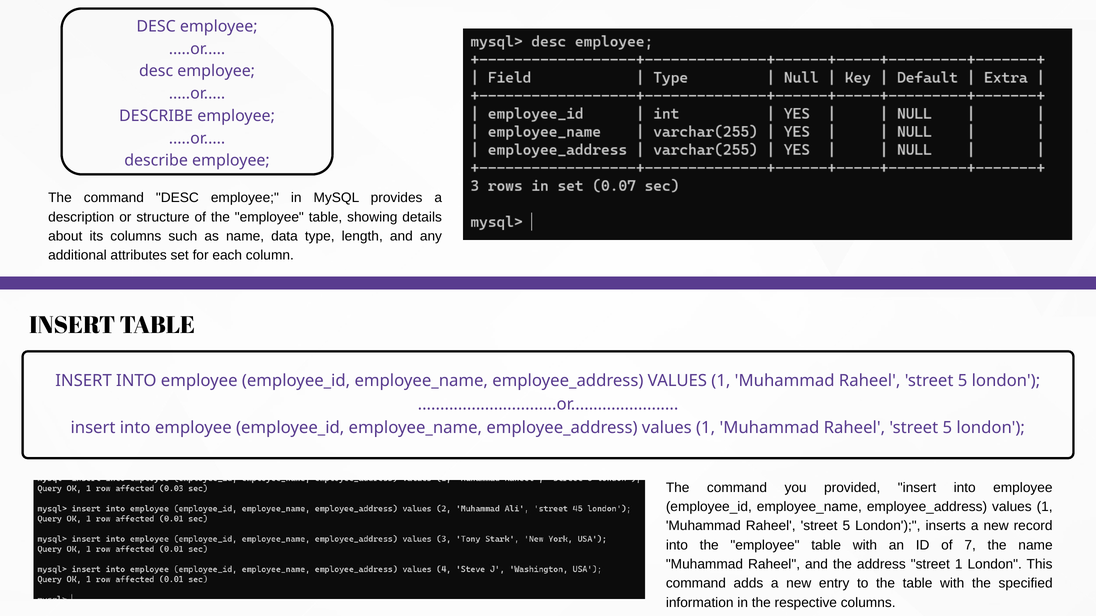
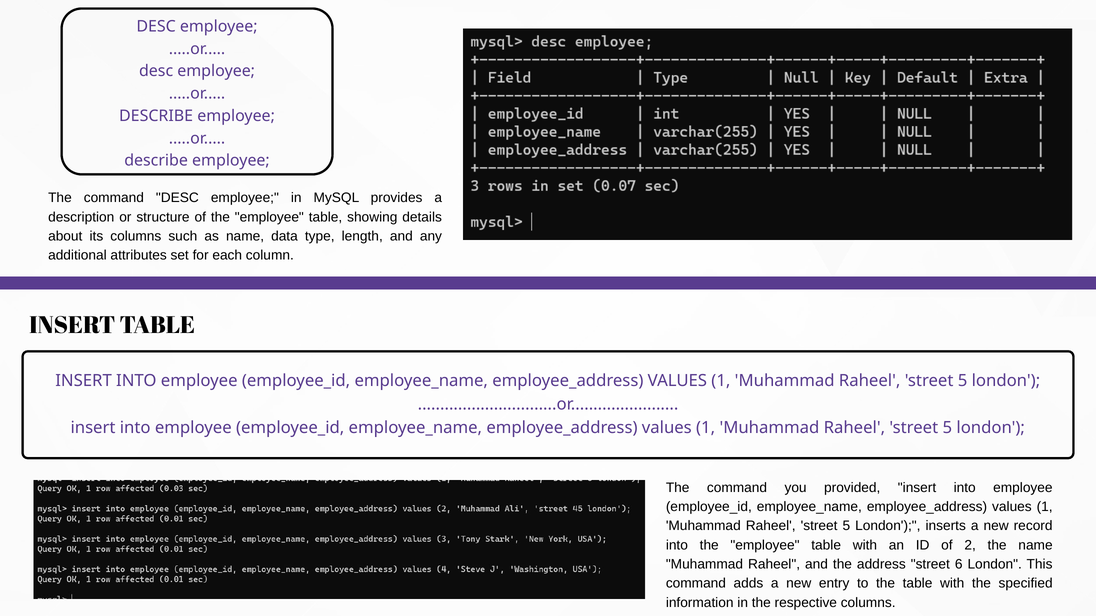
7: 7 -> 2 (970, 546)
street 1: 1 -> 6 (959, 565)
